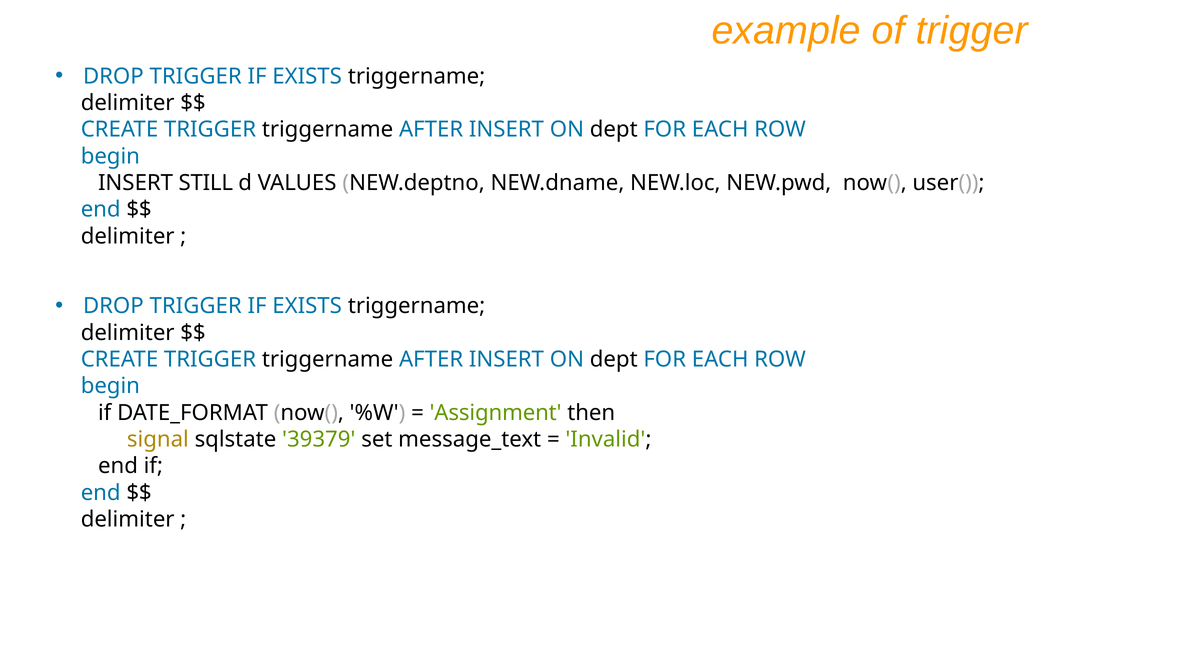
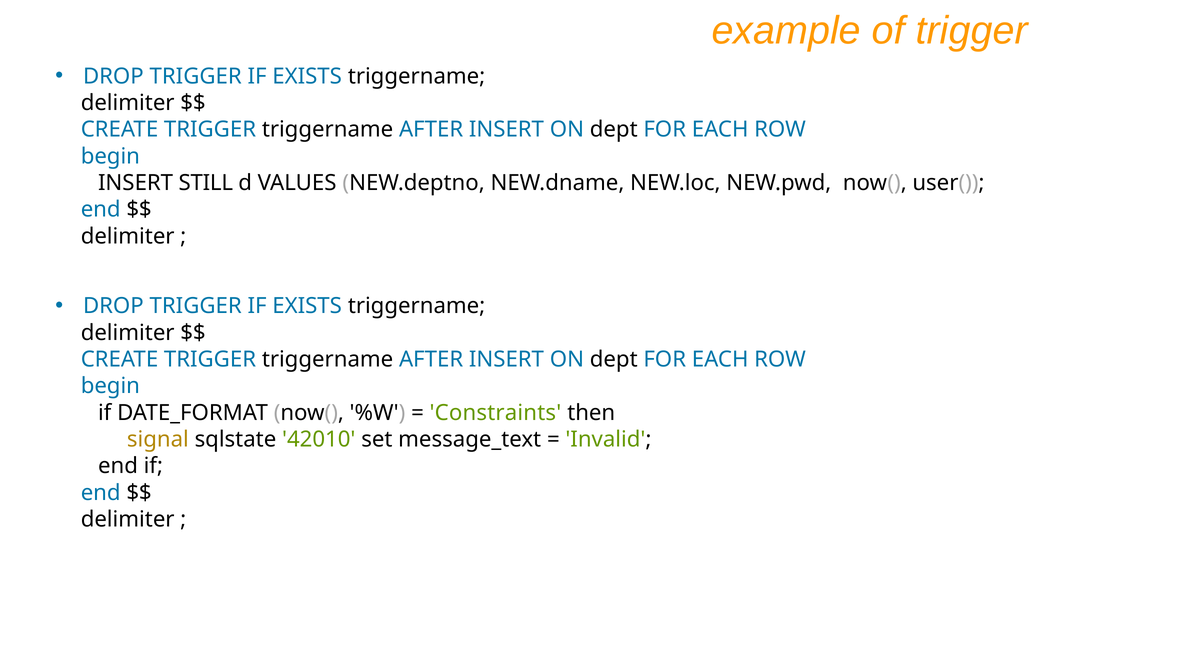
Assignment: Assignment -> Constraints (495, 412)
39379: 39379 -> 42010 (319, 439)
